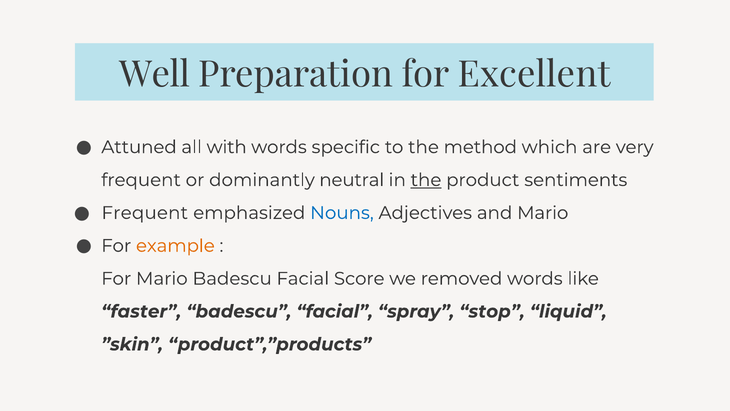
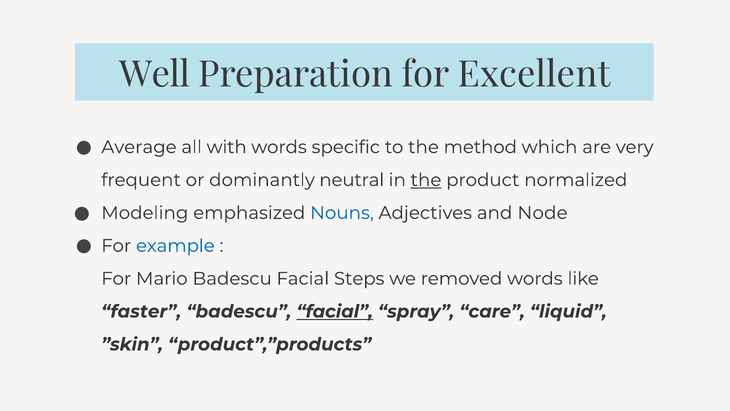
Attuned: Attuned -> Average (139, 147)
sentiments: sentiments -> normalized (576, 180)
Frequent: Frequent -> Modeling (145, 213)
and Mario: Mario -> Node (543, 213)
example colour: orange -> blue (175, 246)
Score: Score -> Steps (359, 278)
facial underline: none -> present (335, 311)
stop: stop -> care (492, 311)
